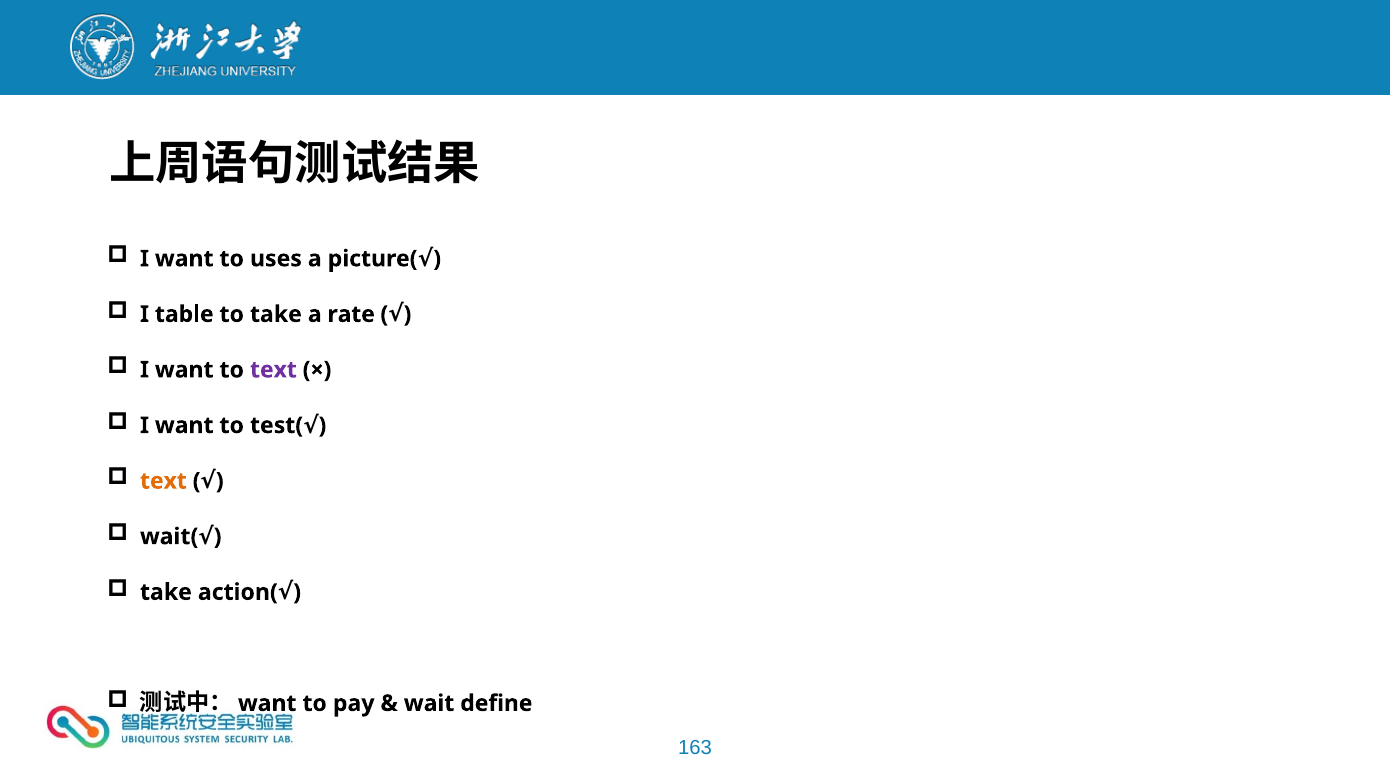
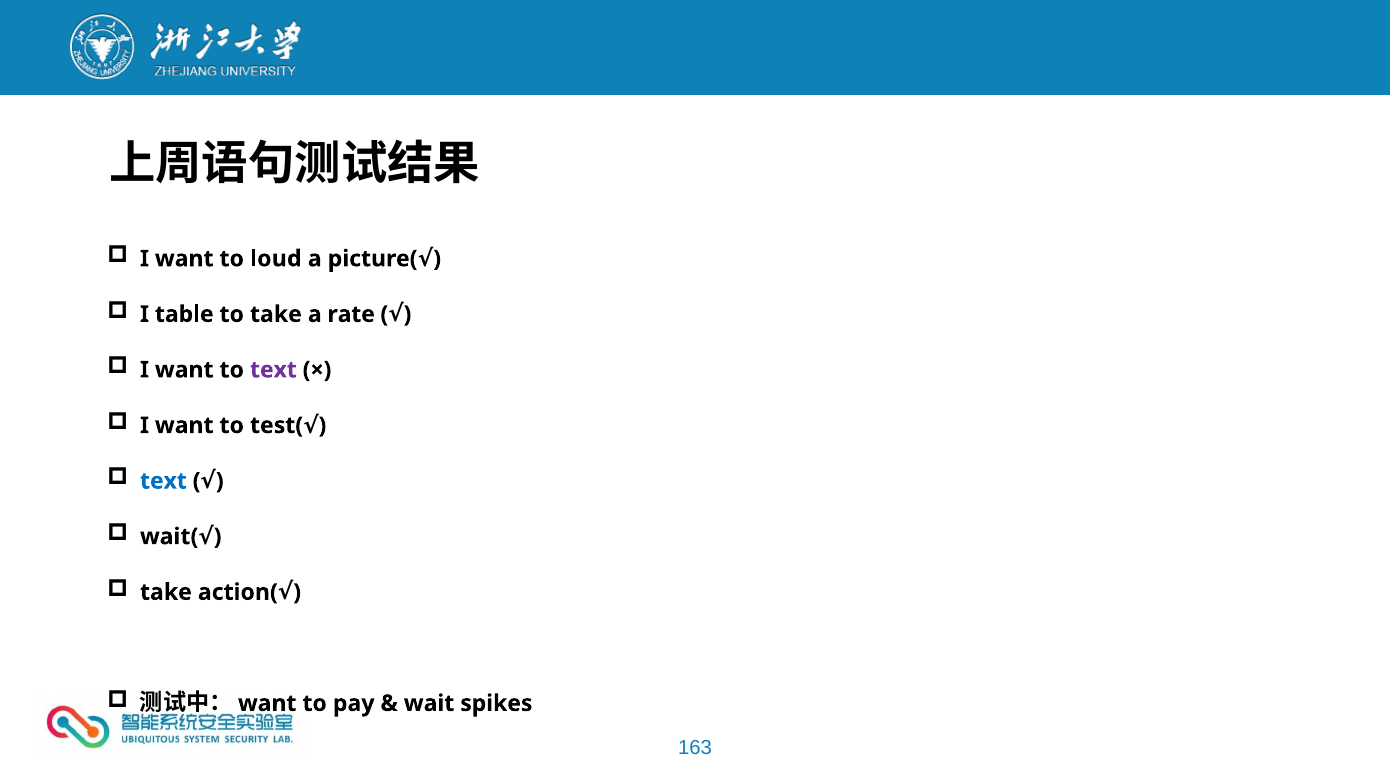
uses: uses -> loud (276, 259)
text colour: orange -> blue (163, 481)
define: define -> spikes (496, 703)
